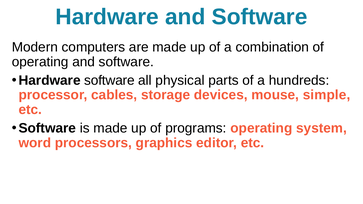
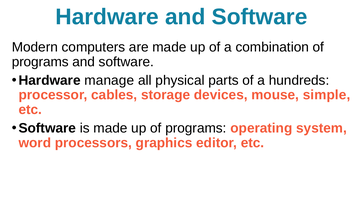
operating: operating -> programs (40, 62)
Hardware software: software -> manage (109, 80)
